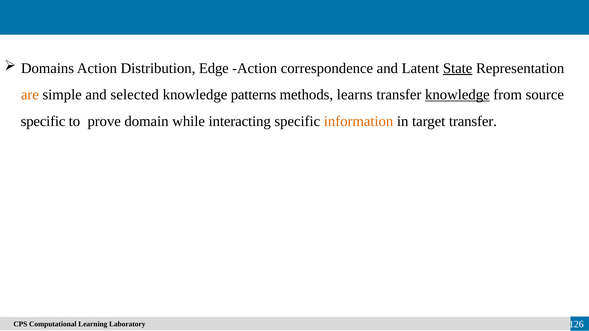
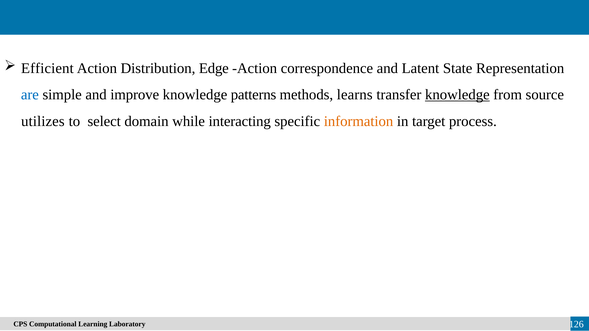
Domains: Domains -> Efficient (47, 68)
State underline: present -> none (458, 68)
are colour: orange -> blue (30, 95)
selected: selected -> improve (135, 95)
specific: specific -> utilizes (43, 121)
prove: prove -> select (104, 121)
target transfer: transfer -> process (473, 121)
